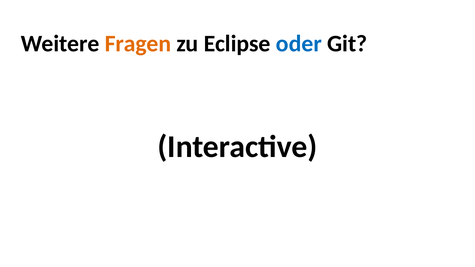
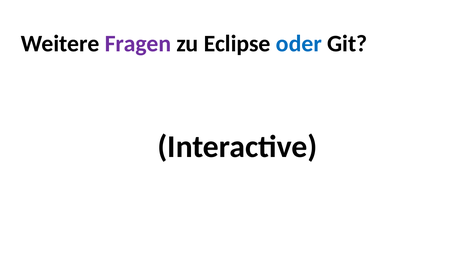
Fragen colour: orange -> purple (138, 44)
